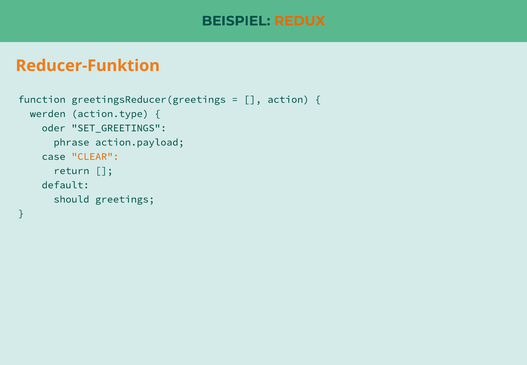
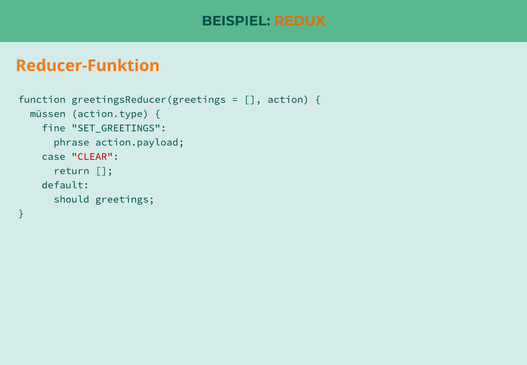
werden: werden -> müssen (48, 114)
oder: oder -> fine (54, 128)
CLEAR colour: orange -> red (95, 156)
